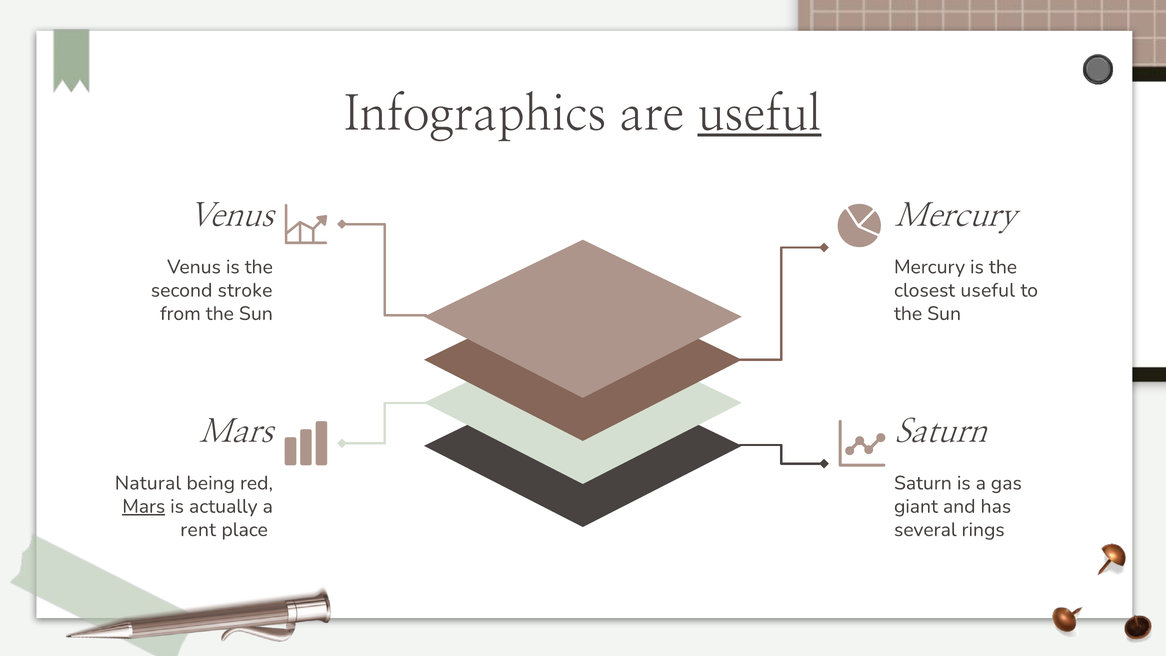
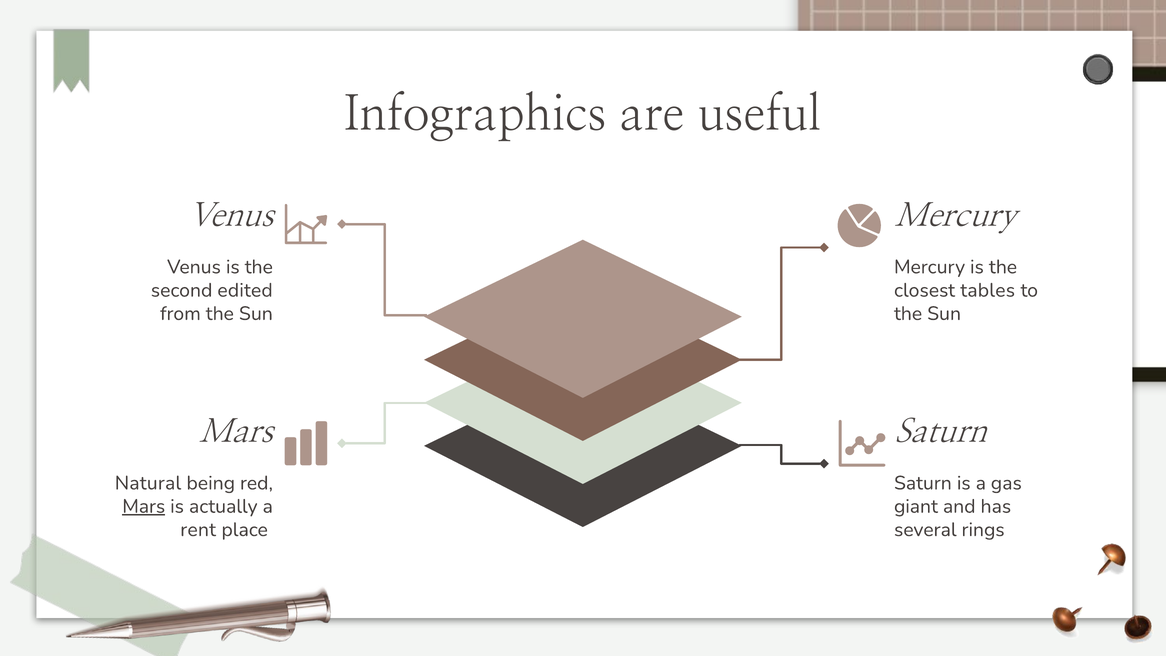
useful underline: present -> none (759, 114)
stroke: stroke -> edited (245, 290)
closest useful: useful -> tables (988, 290)
